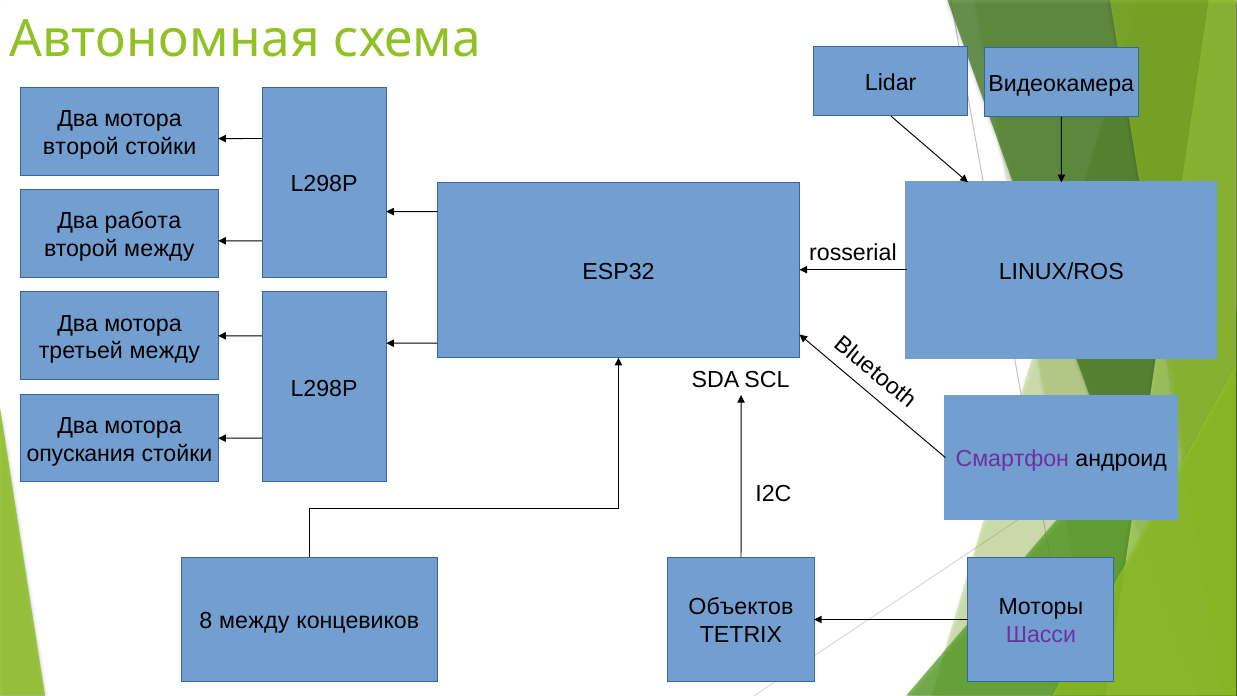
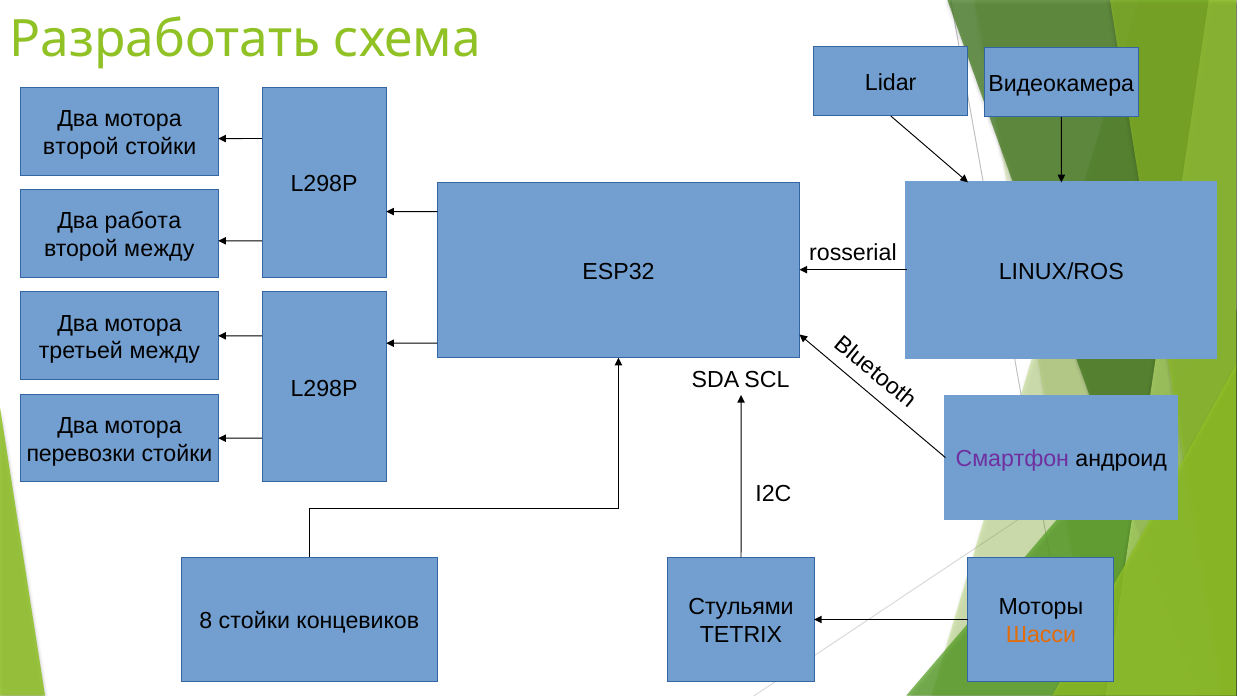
Автономная: Автономная -> Разработать (165, 39)
опускания: опускания -> перевозки (81, 454)
Объектов: Объектов -> Стульями (741, 607)
8 между: между -> стойки (254, 621)
Шасси colour: purple -> orange (1041, 635)
